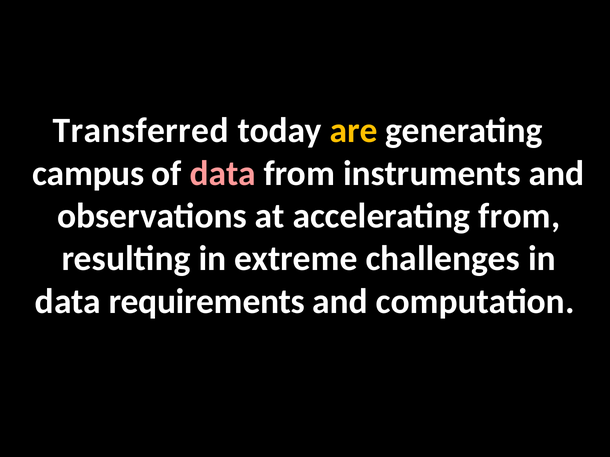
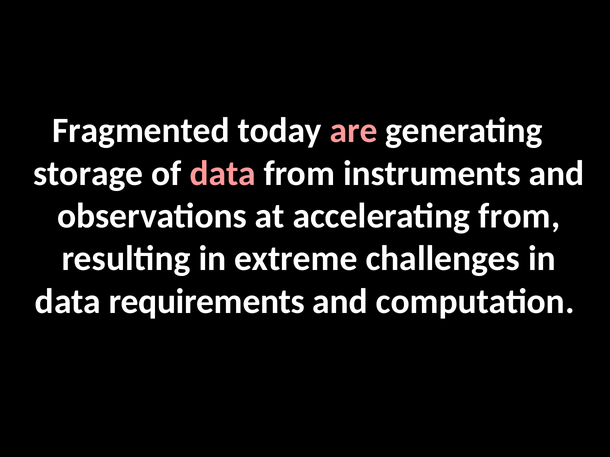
Transferred: Transferred -> Fragmented (141, 131)
are colour: yellow -> pink (354, 131)
campus: campus -> storage (88, 174)
